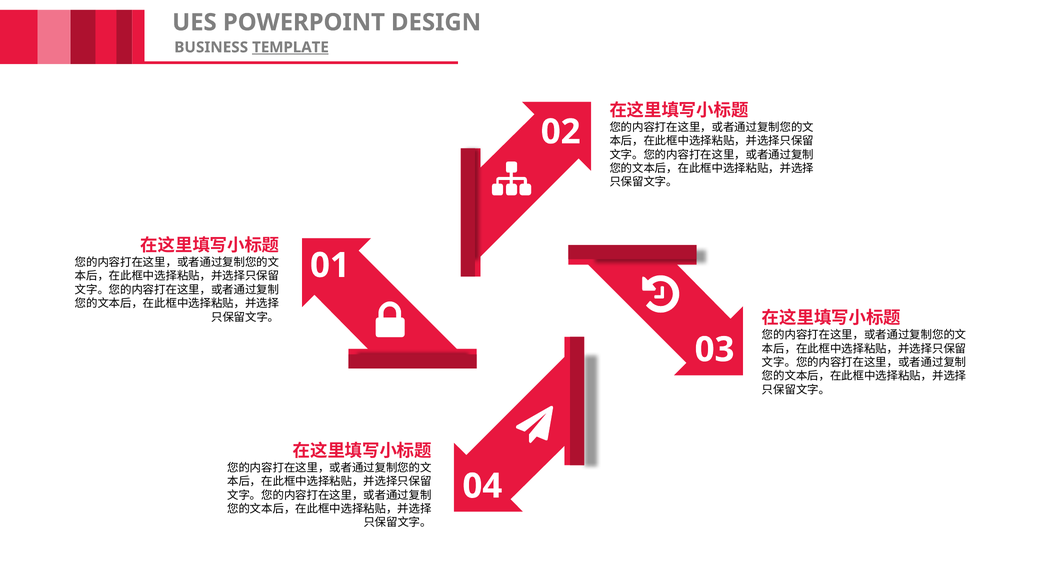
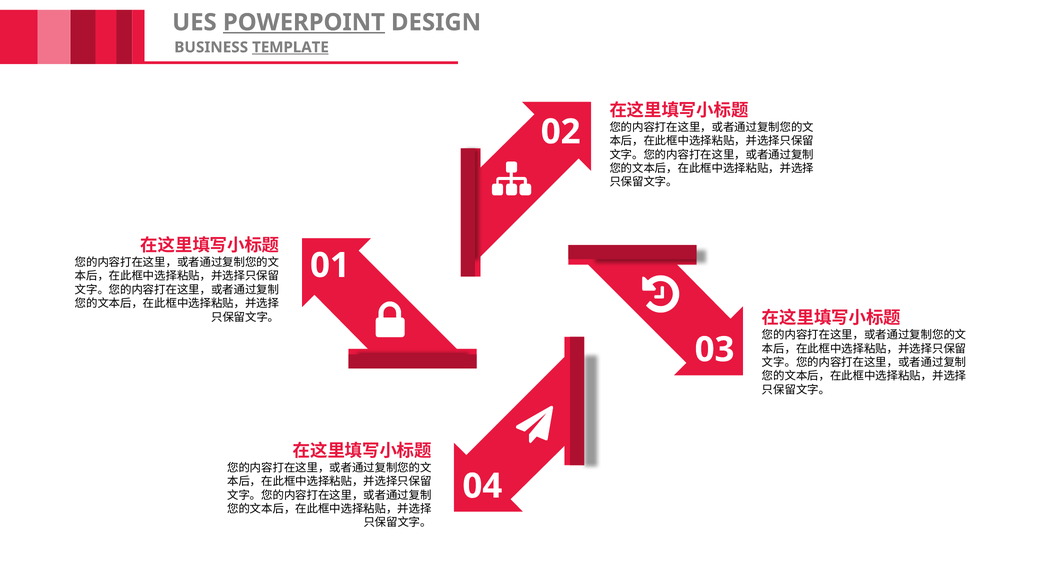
POWERPOINT underline: none -> present (304, 22)
